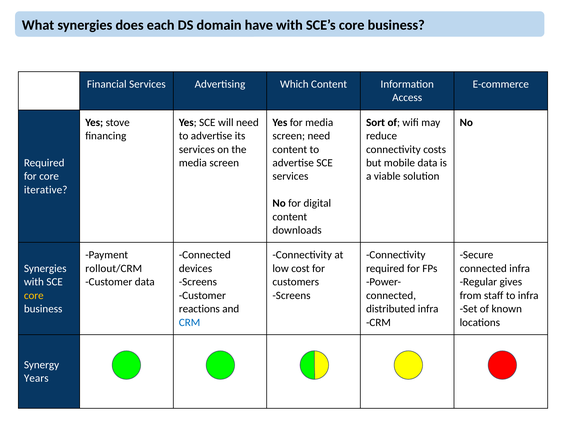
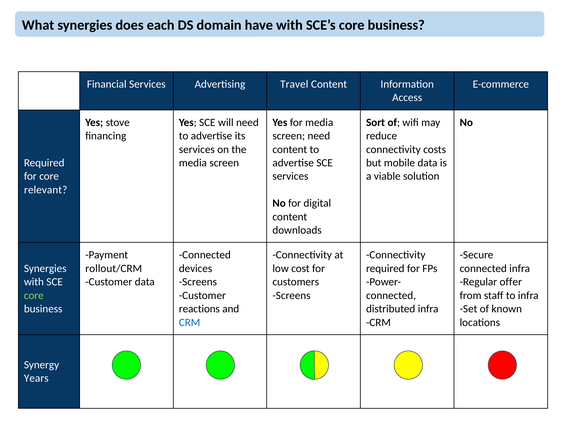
Which: Which -> Travel (294, 84)
iterative: iterative -> relevant (46, 190)
gives: gives -> offer (511, 282)
core colour: yellow -> light green (34, 295)
